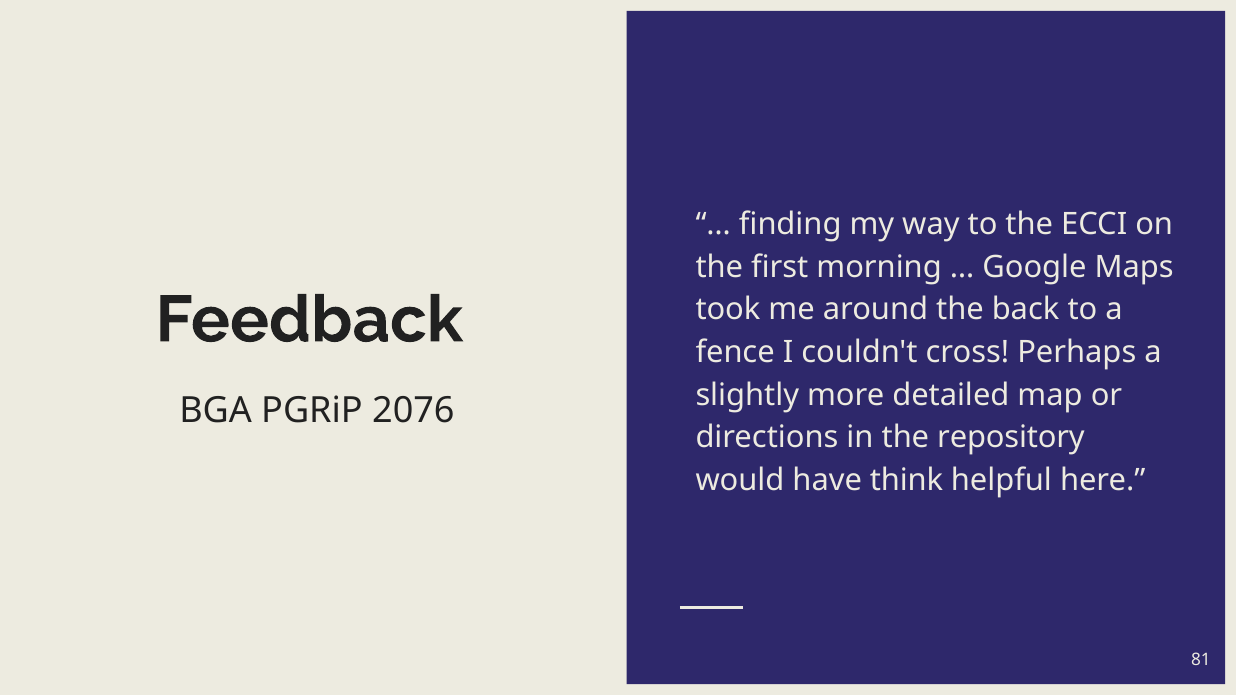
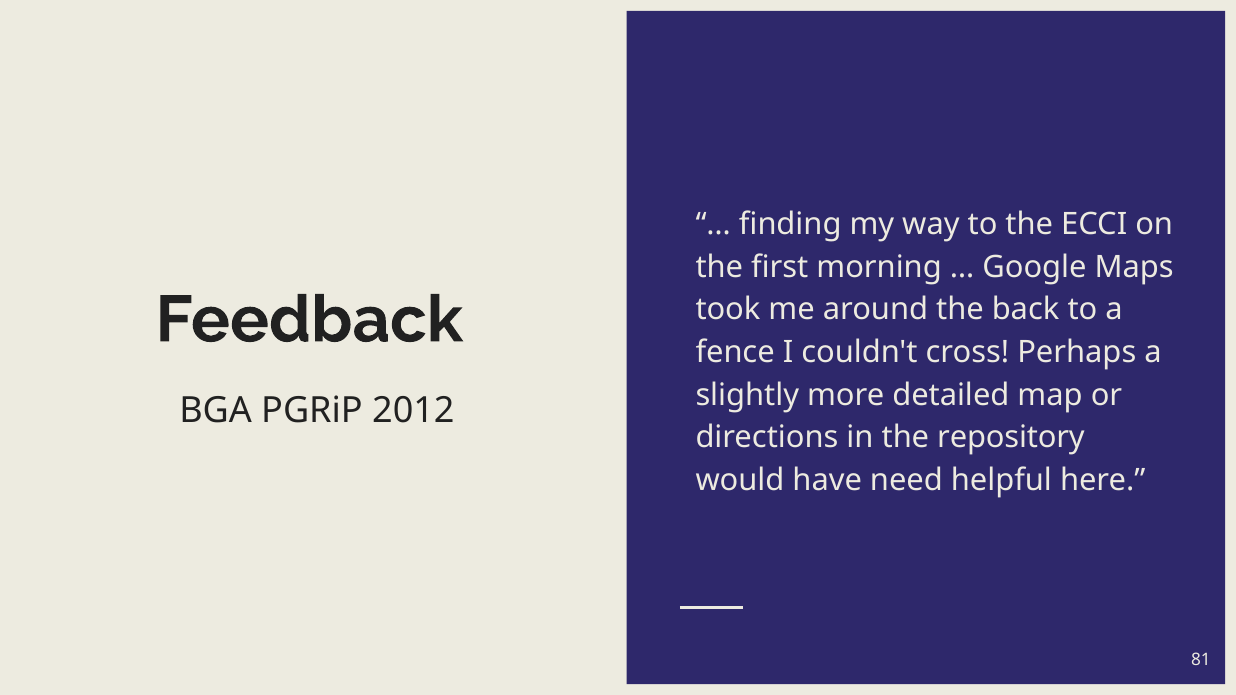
2076: 2076 -> 2012 (413, 411)
think: think -> need (906, 480)
